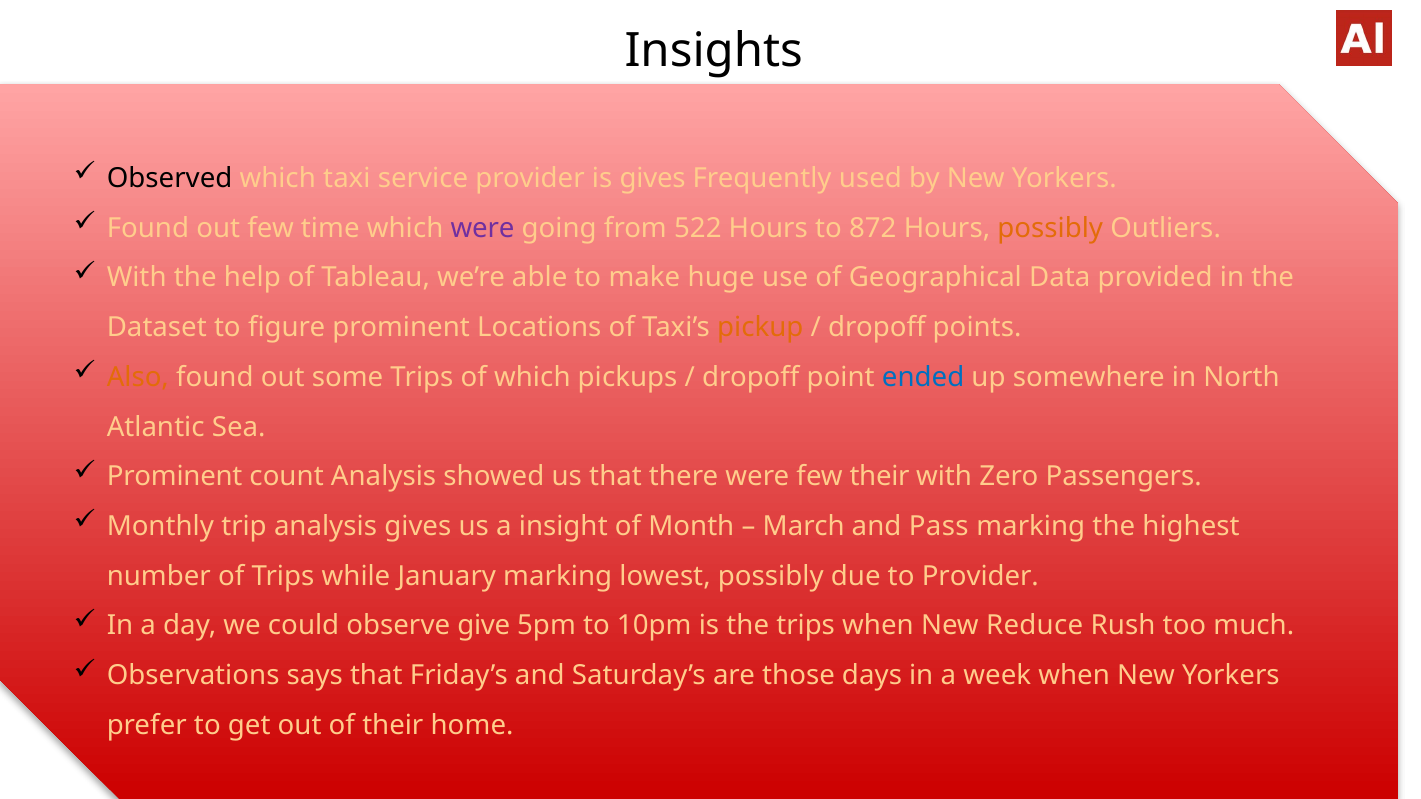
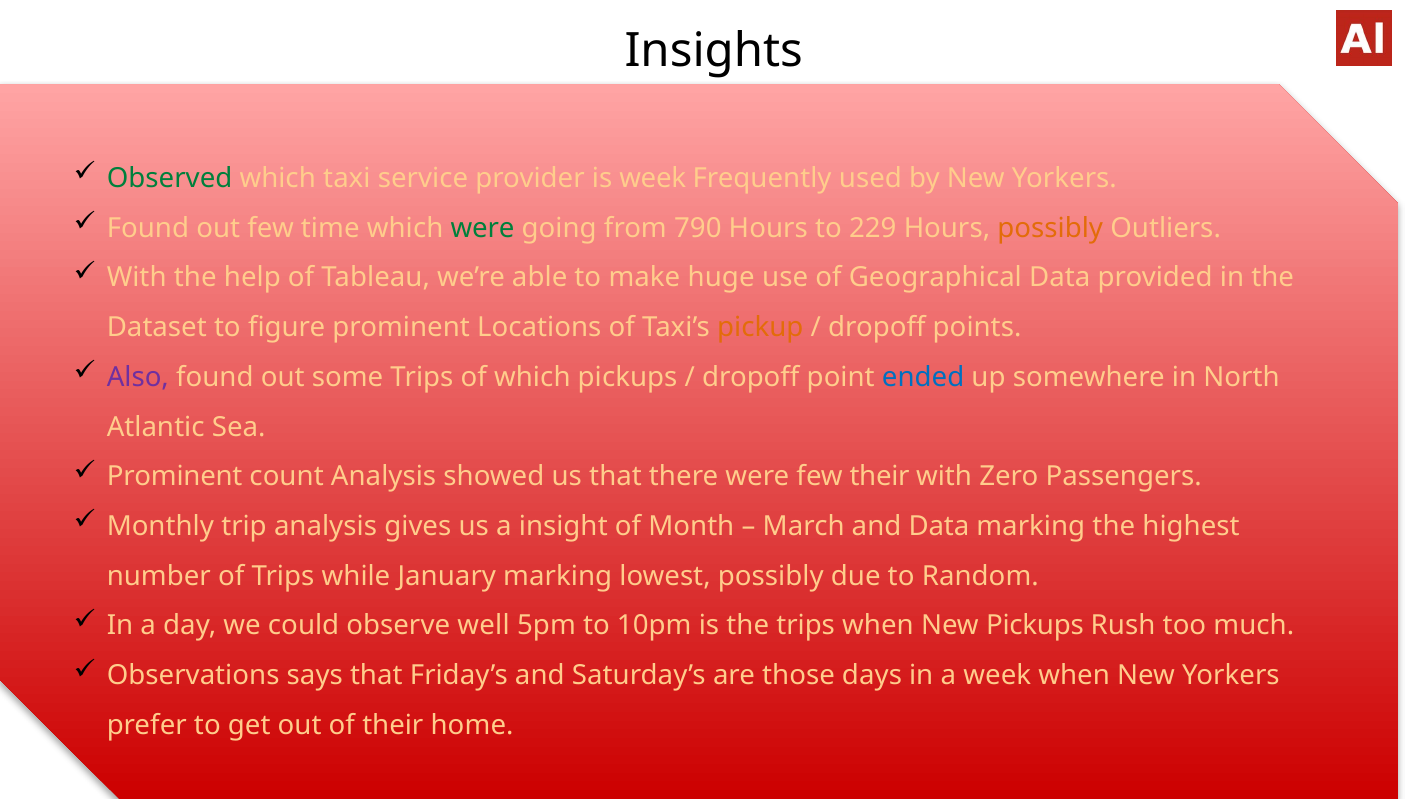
Observed colour: black -> green (170, 178)
is gives: gives -> week (653, 178)
were colour: purple -> green (483, 228)
522: 522 -> 790 (698, 228)
872: 872 -> 229 (873, 228)
Also colour: orange -> purple (138, 377)
and Pass: Pass -> Data (939, 527)
to Provider: Provider -> Random (980, 576)
give: give -> well (484, 626)
New Reduce: Reduce -> Pickups (1035, 626)
